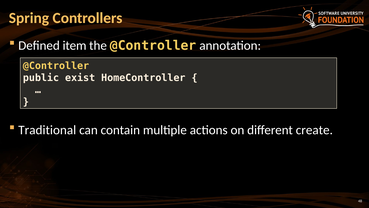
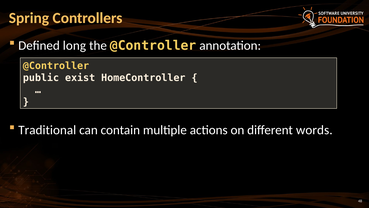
item: item -> long (74, 45)
create: create -> words (314, 130)
